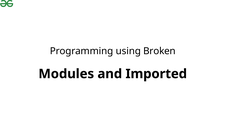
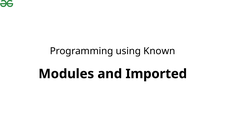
Broken: Broken -> Known (159, 51)
